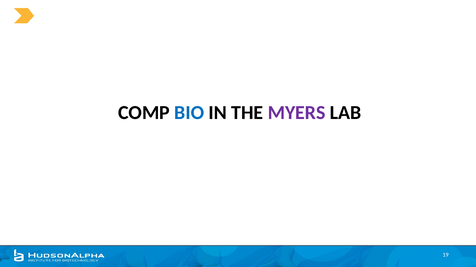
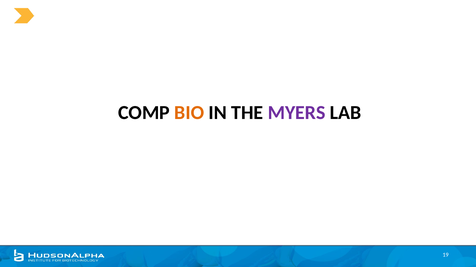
BIO colour: blue -> orange (189, 113)
